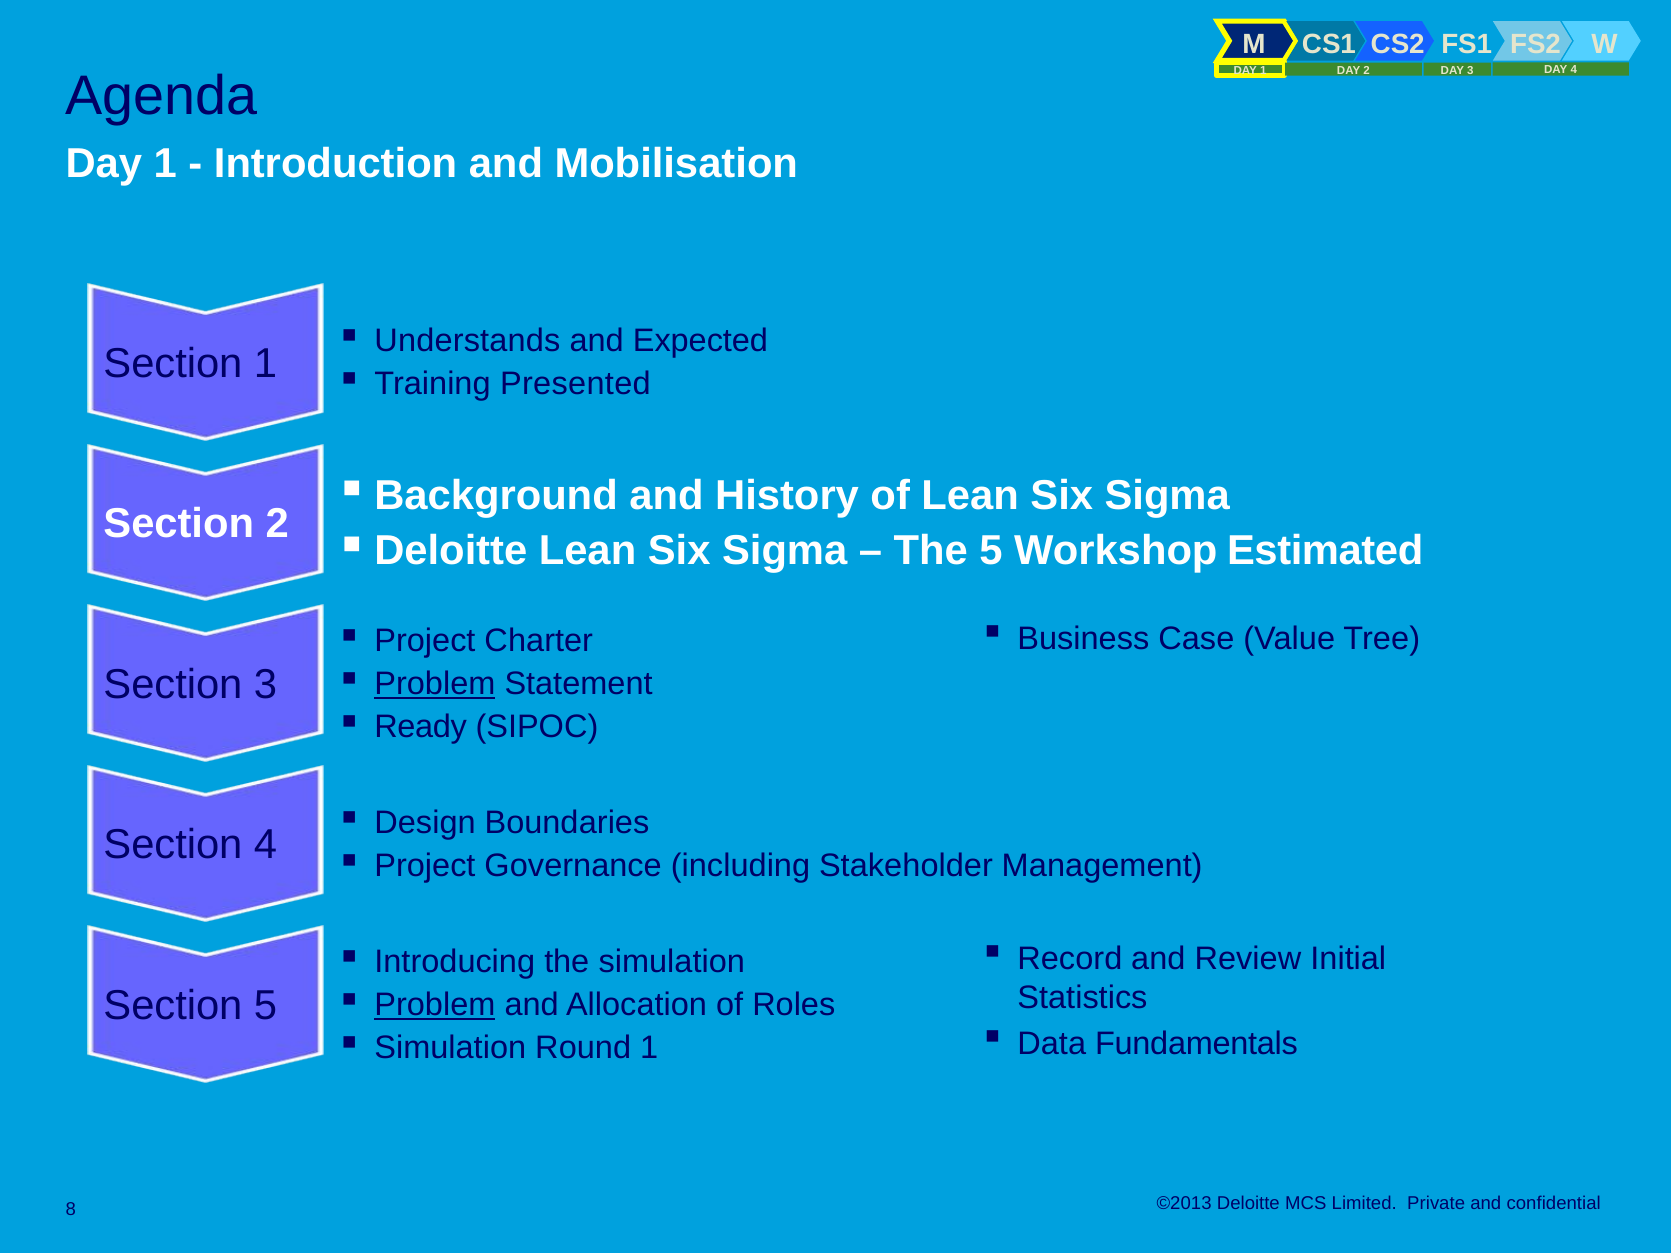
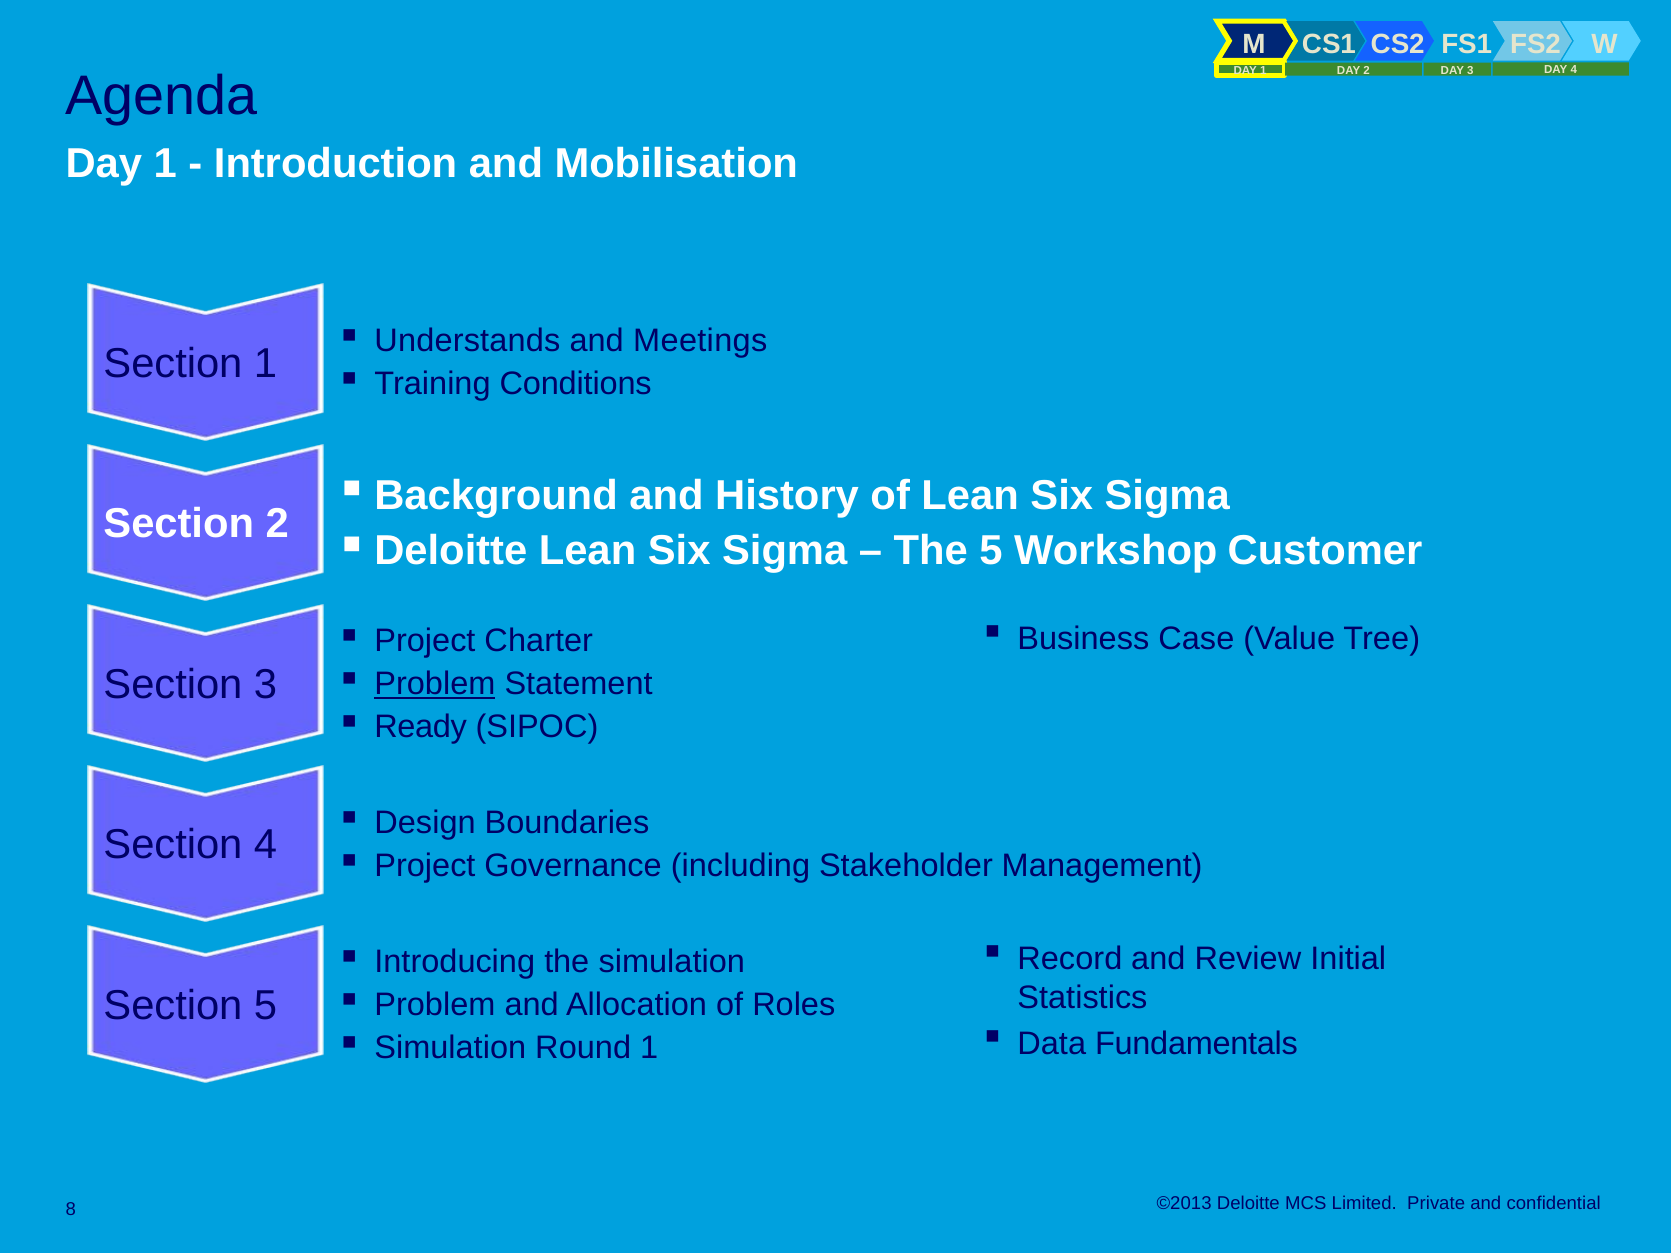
Expected: Expected -> Meetings (700, 341)
Presented: Presented -> Conditions (576, 384)
Estimated: Estimated -> Customer (1325, 551)
Problem underline: present -> none (435, 1005)
